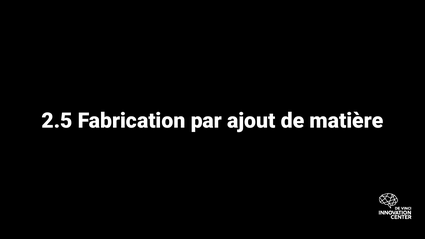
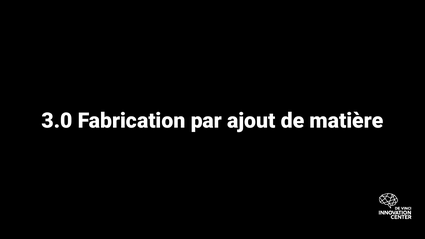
2.5: 2.5 -> 3.0 (57, 121)
